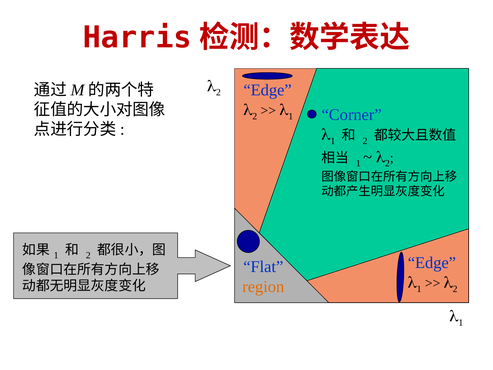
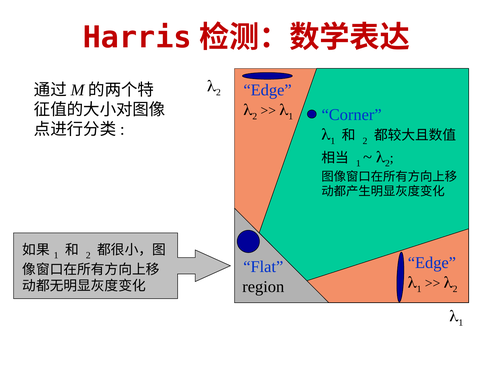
region colour: orange -> black (263, 286)
